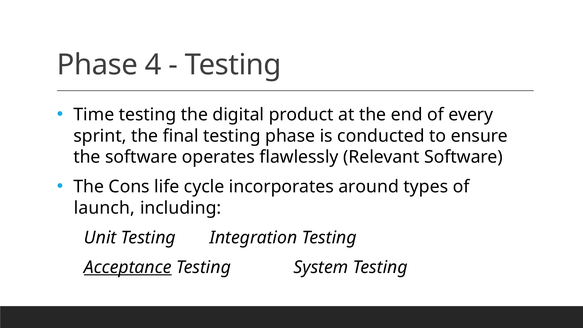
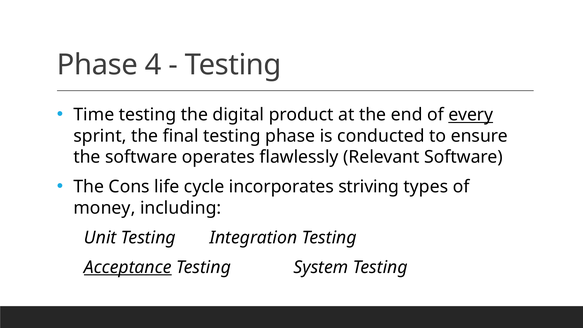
every underline: none -> present (471, 115)
around: around -> striving (369, 187)
launch: launch -> money (104, 208)
